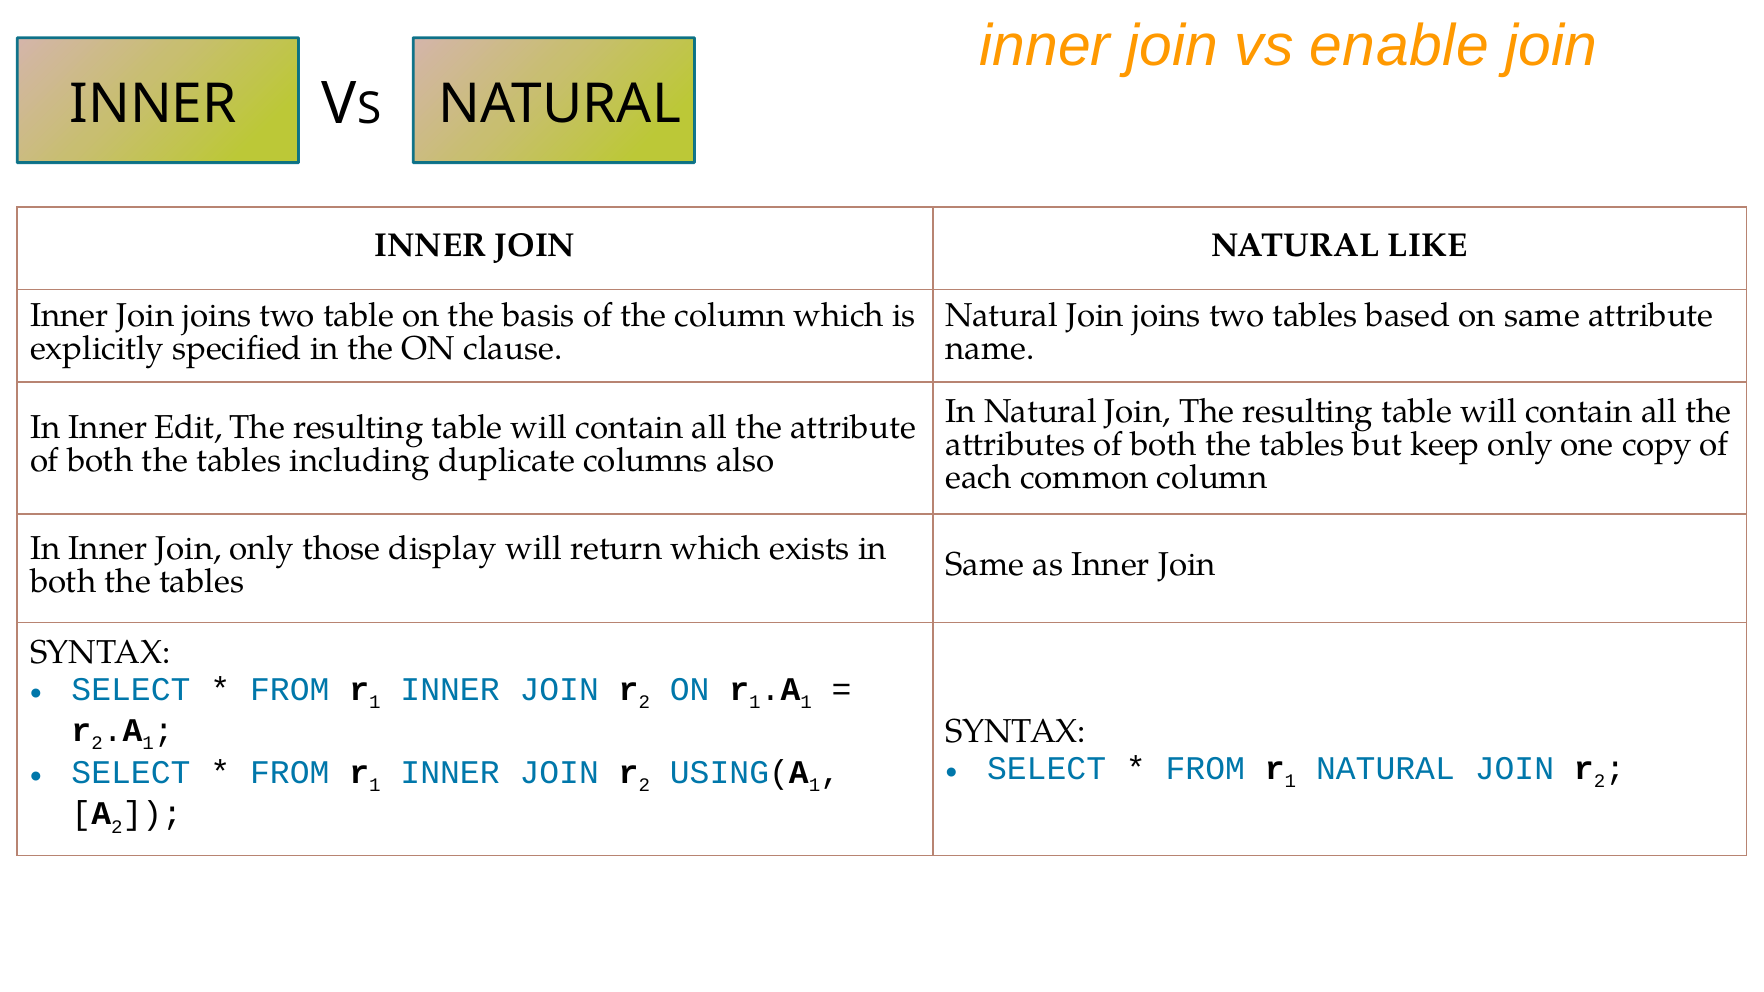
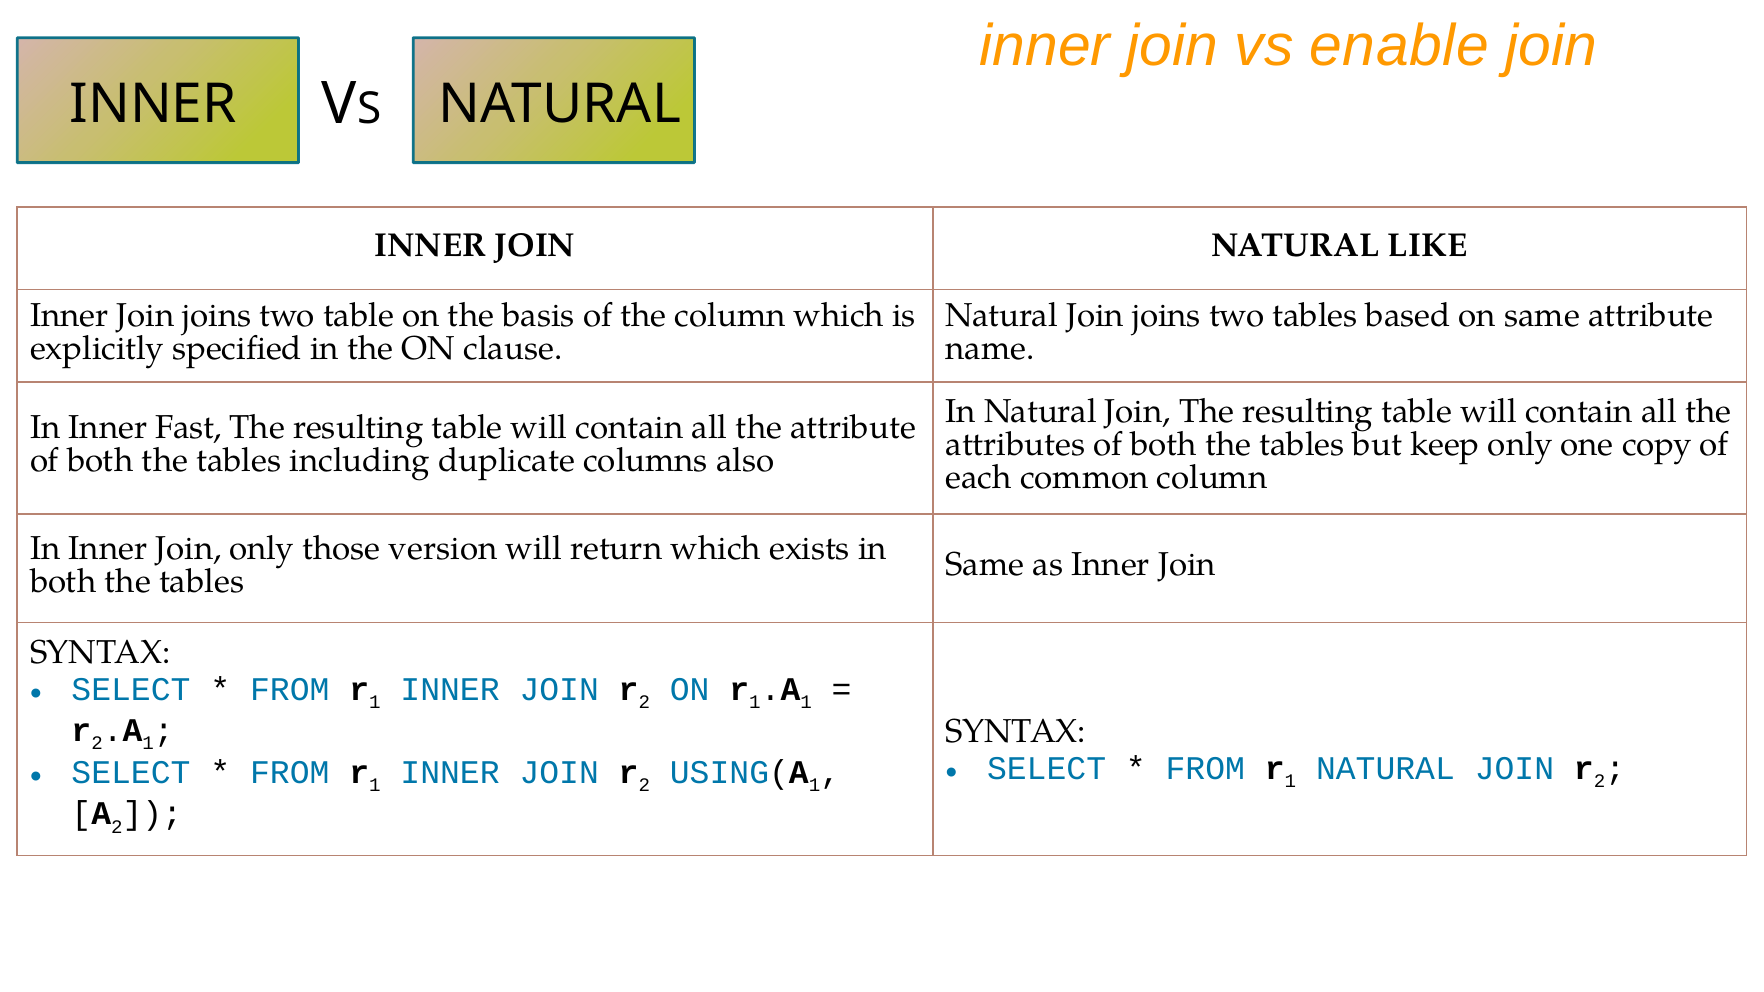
Edit: Edit -> Fast (189, 428)
display: display -> version (443, 548)
